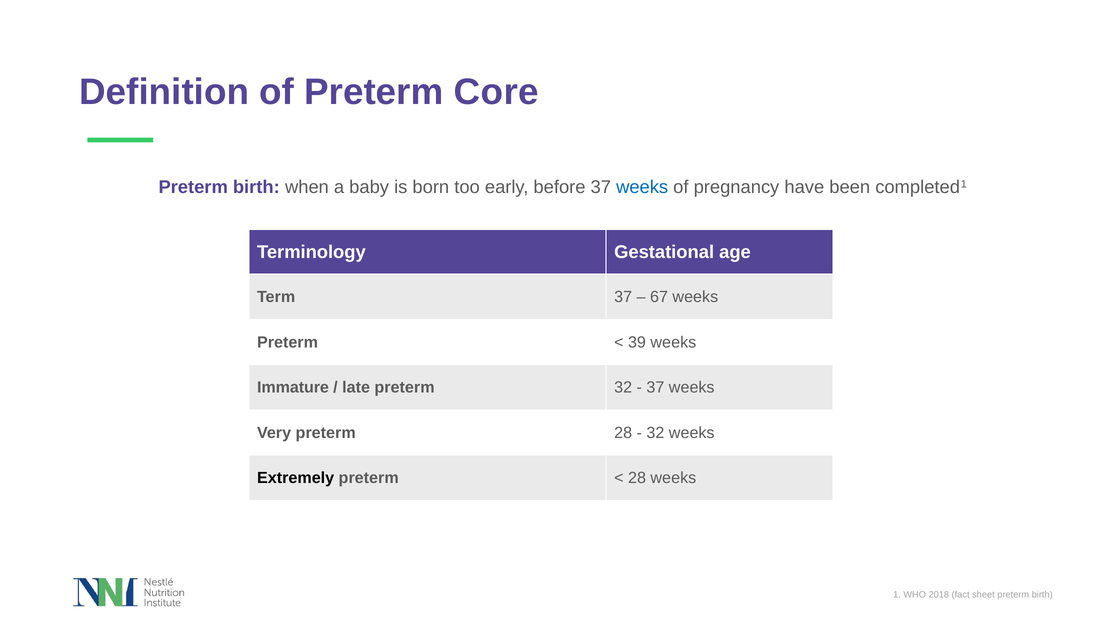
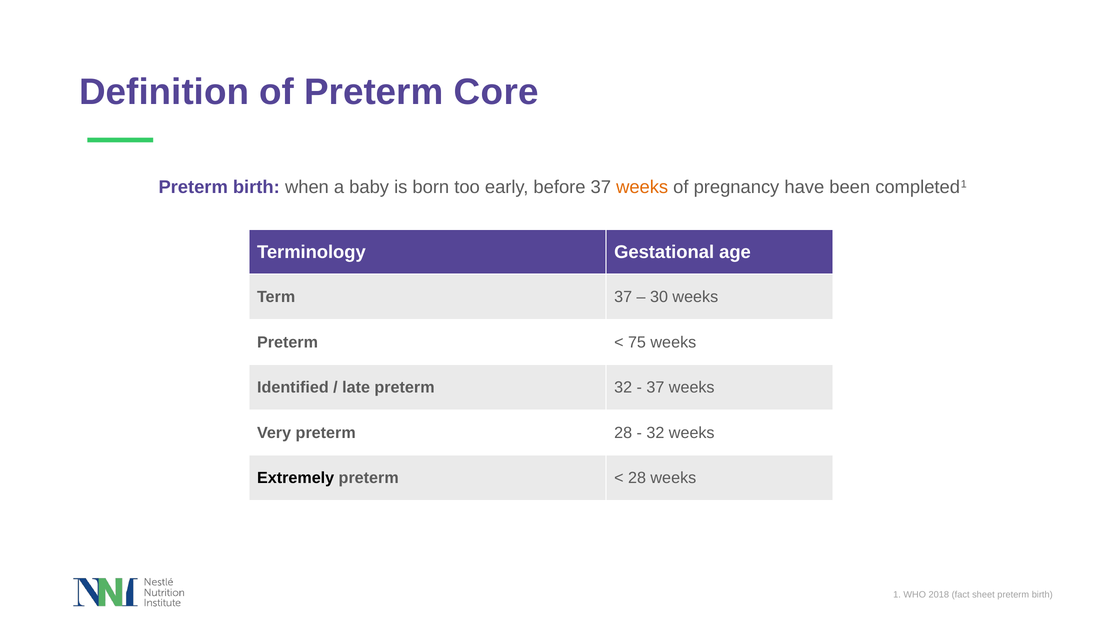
weeks colour: blue -> orange (642, 187)
67: 67 -> 30 (659, 297)
39: 39 -> 75 (637, 342)
Immature: Immature -> Identified (293, 387)
